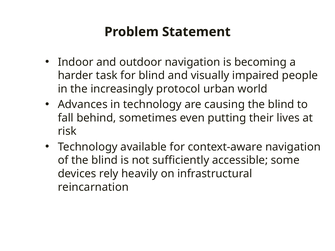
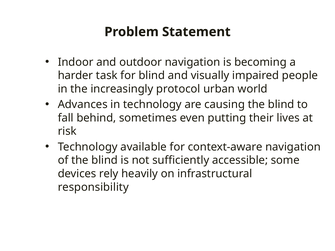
reincarnation: reincarnation -> responsibility (93, 187)
